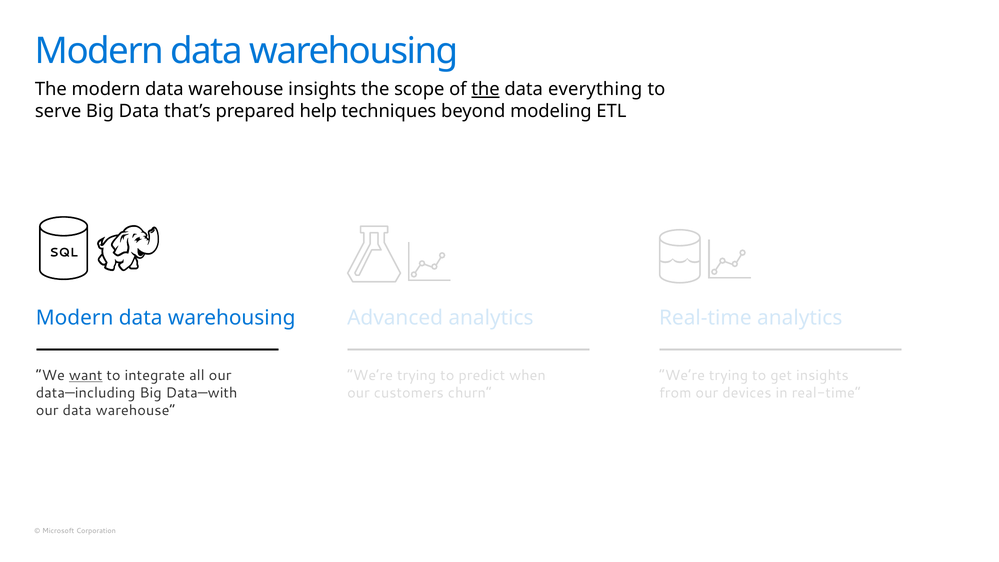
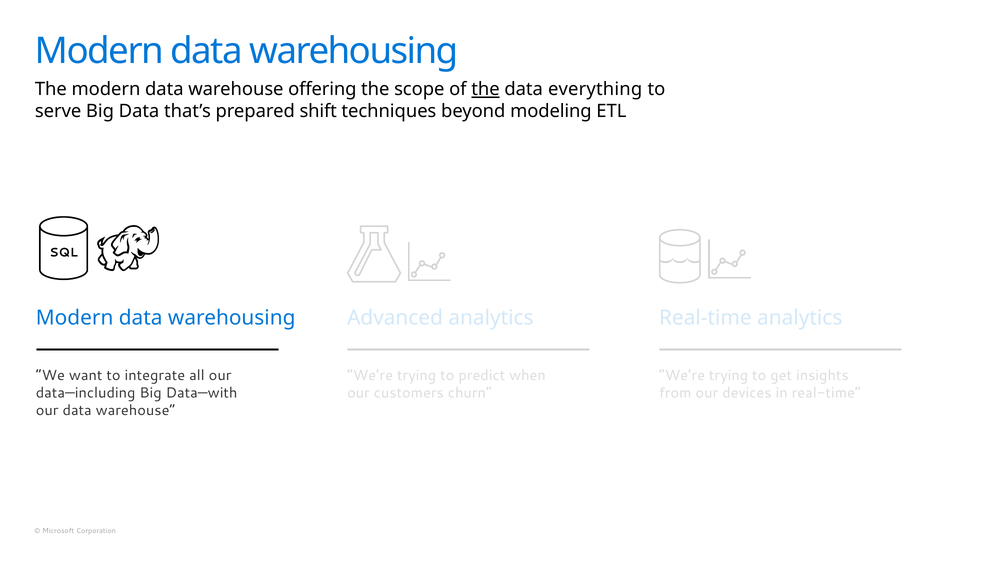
warehouse insights: insights -> offering (322, 89)
help: help -> shift (318, 111)
want underline: present -> none (86, 375)
